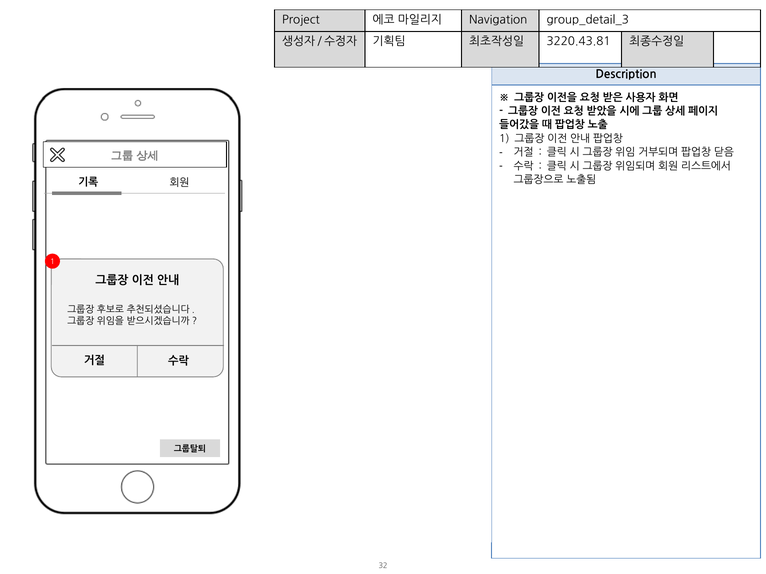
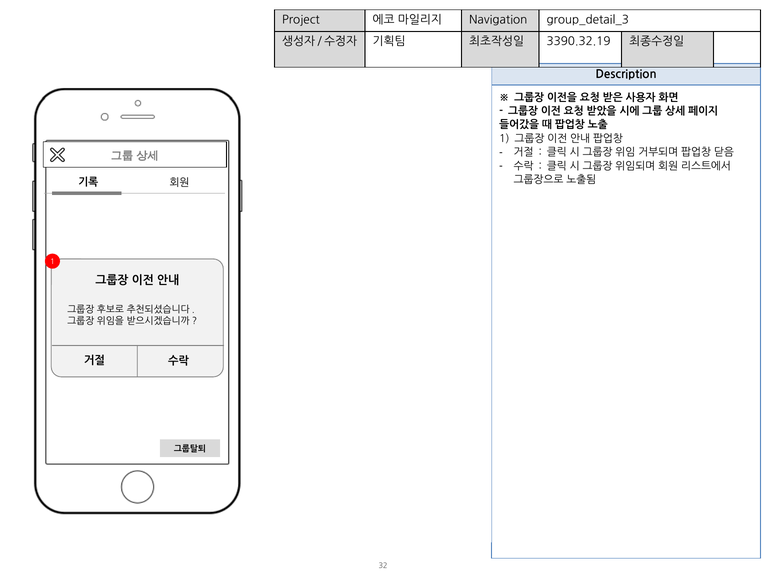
3220.43.81: 3220.43.81 -> 3390.32.19 (579, 42)
